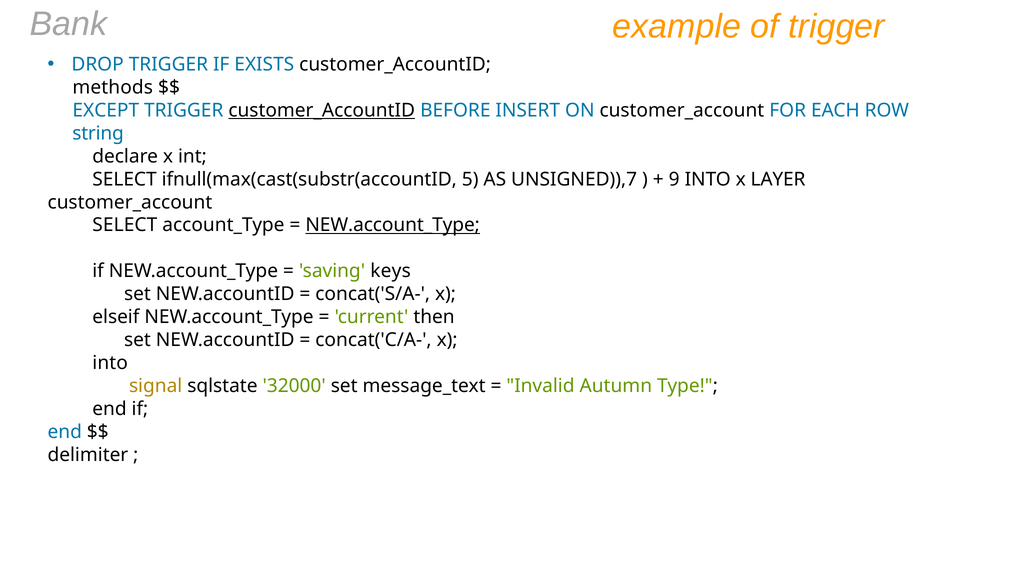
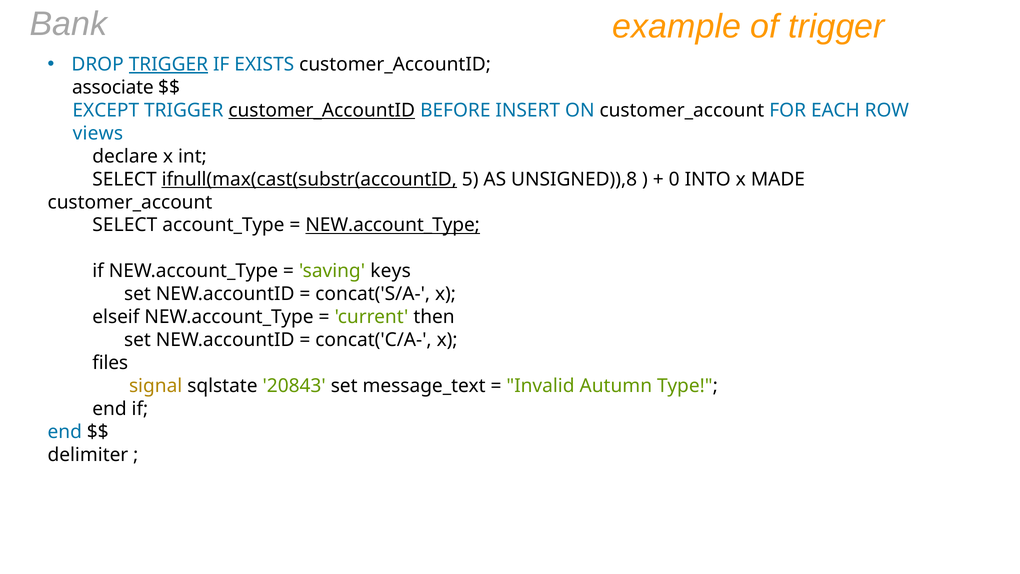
TRIGGER underline: none -> present (168, 64)
methods: methods -> associate (113, 87)
string: string -> views (98, 133)
ifnull(max(cast(substr(accountID underline: none -> present (309, 179)
UNSIGNED)),7: UNSIGNED)),7 -> UNSIGNED)),8 (574, 179)
9: 9 -> 0 (674, 179)
LAYER: LAYER -> MADE (778, 179)
into: into -> files (110, 363)
32000: 32000 -> 20843 (294, 386)
